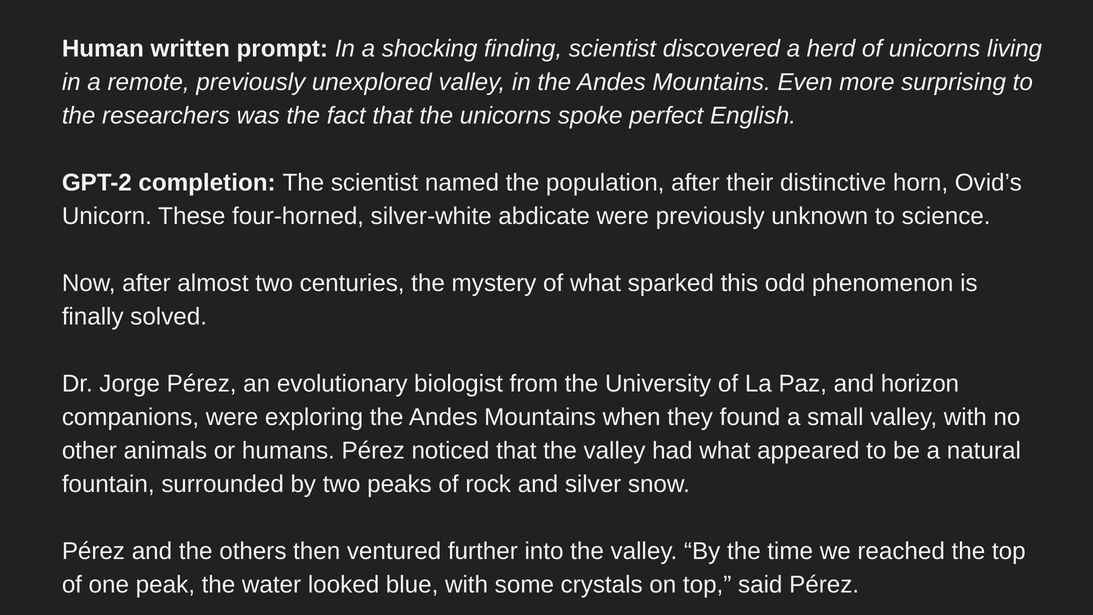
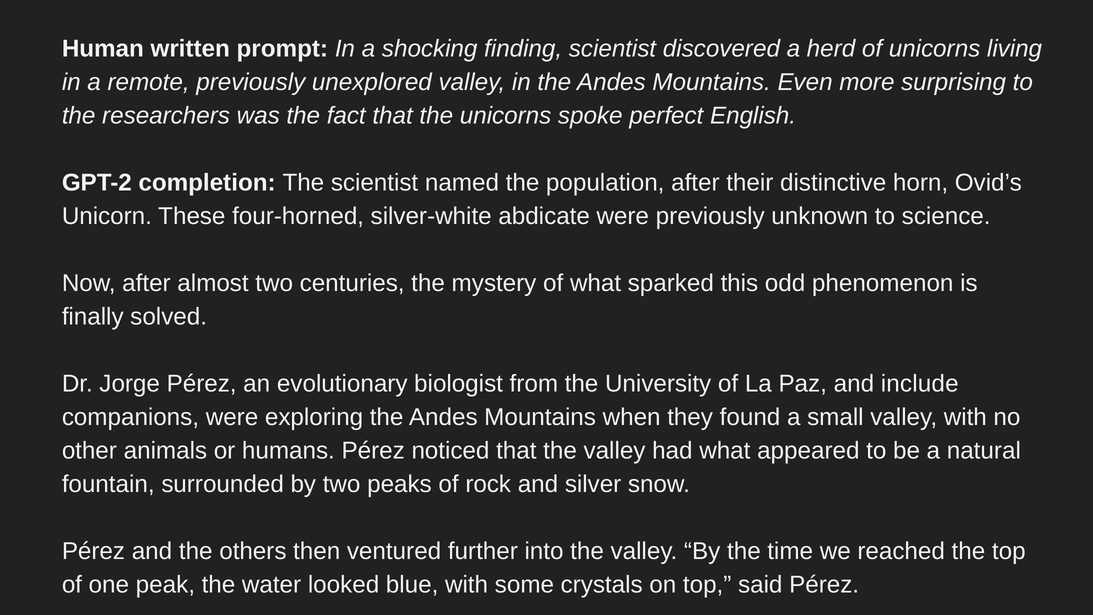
horizon: horizon -> include (920, 384)
